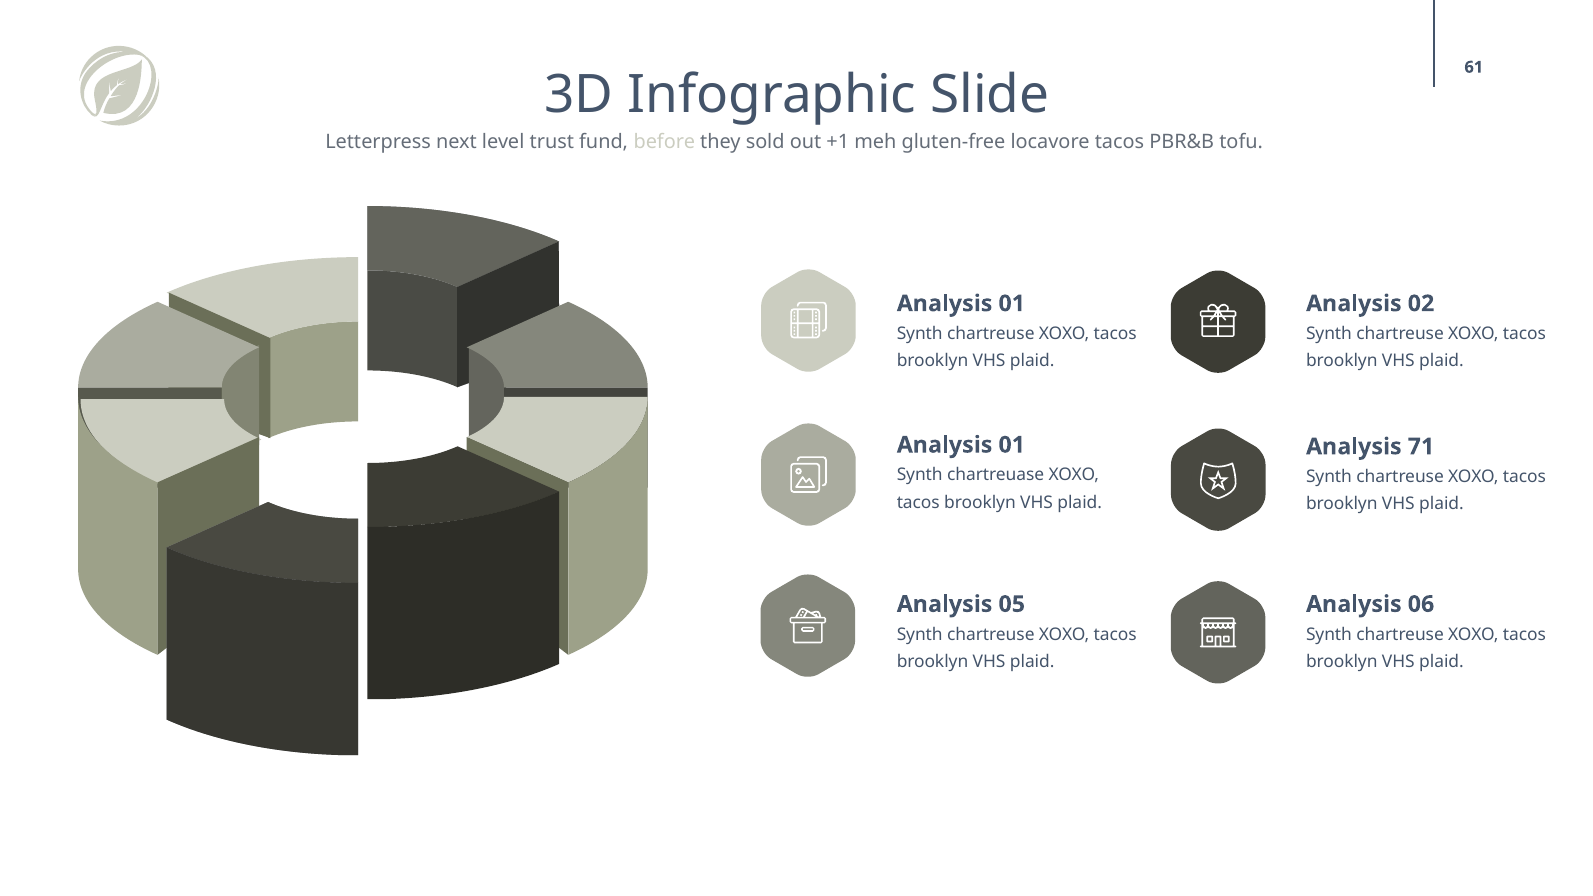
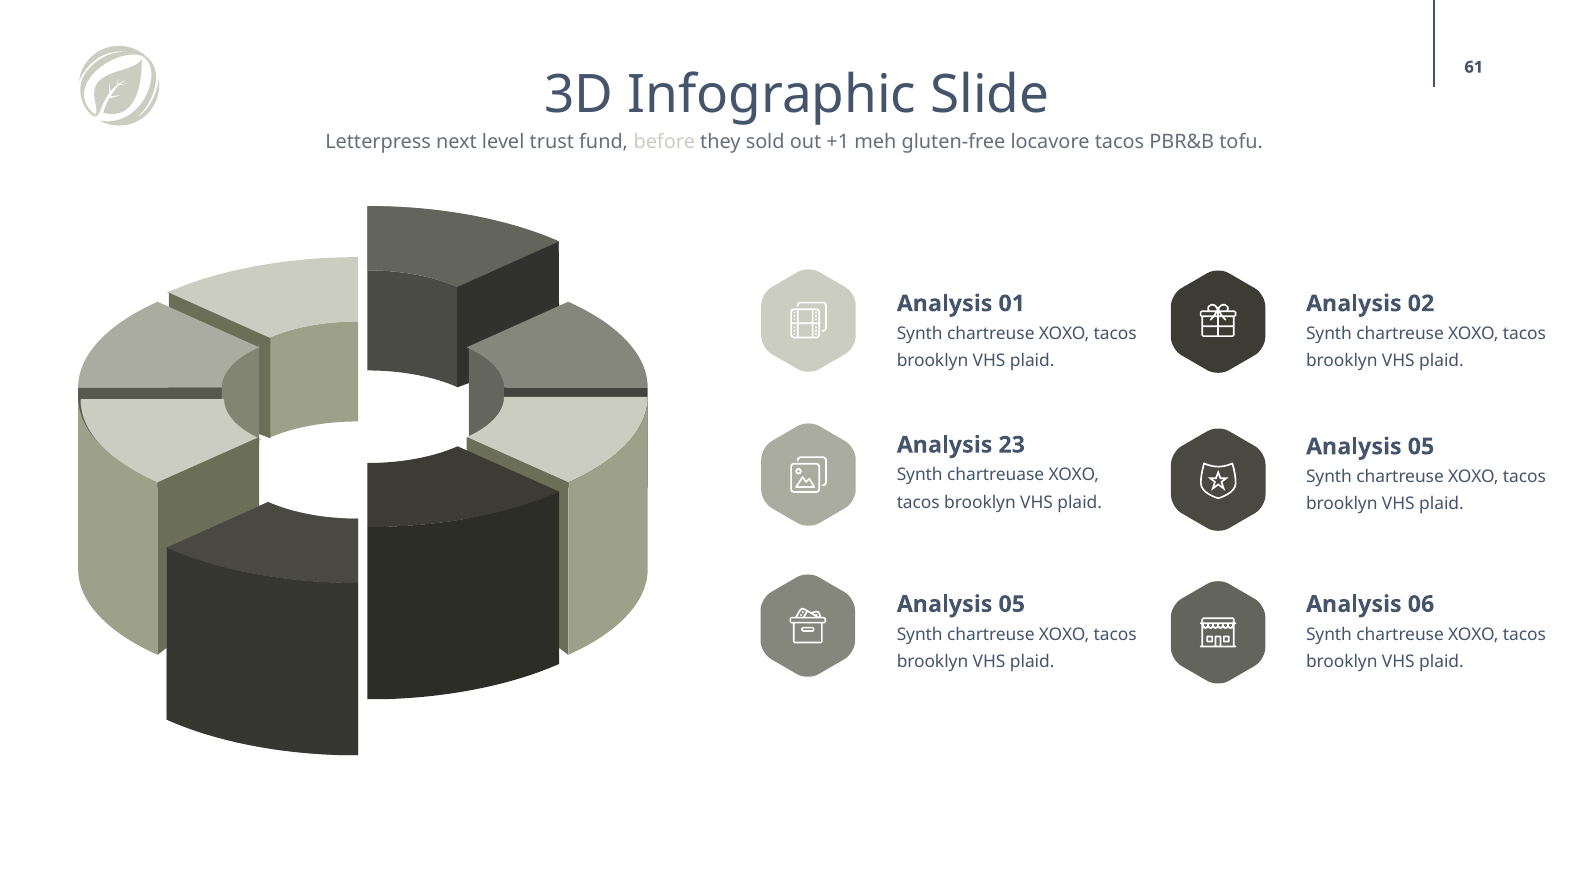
01: 01 -> 23 (1012, 445)
71: 71 -> 05 (1421, 447)
